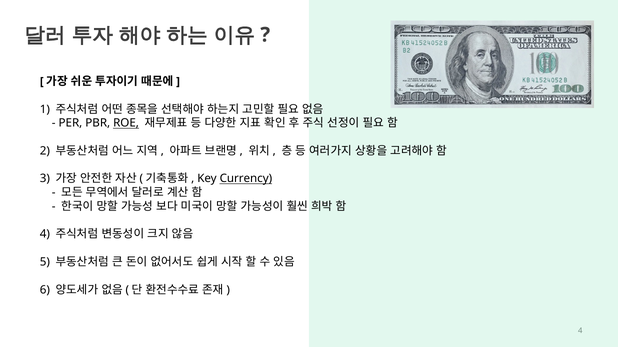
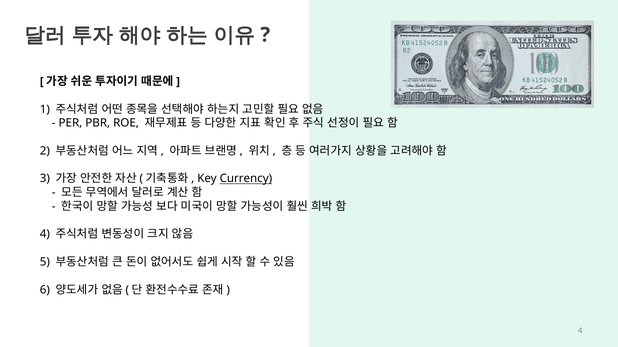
ROE underline: present -> none (126, 123)
